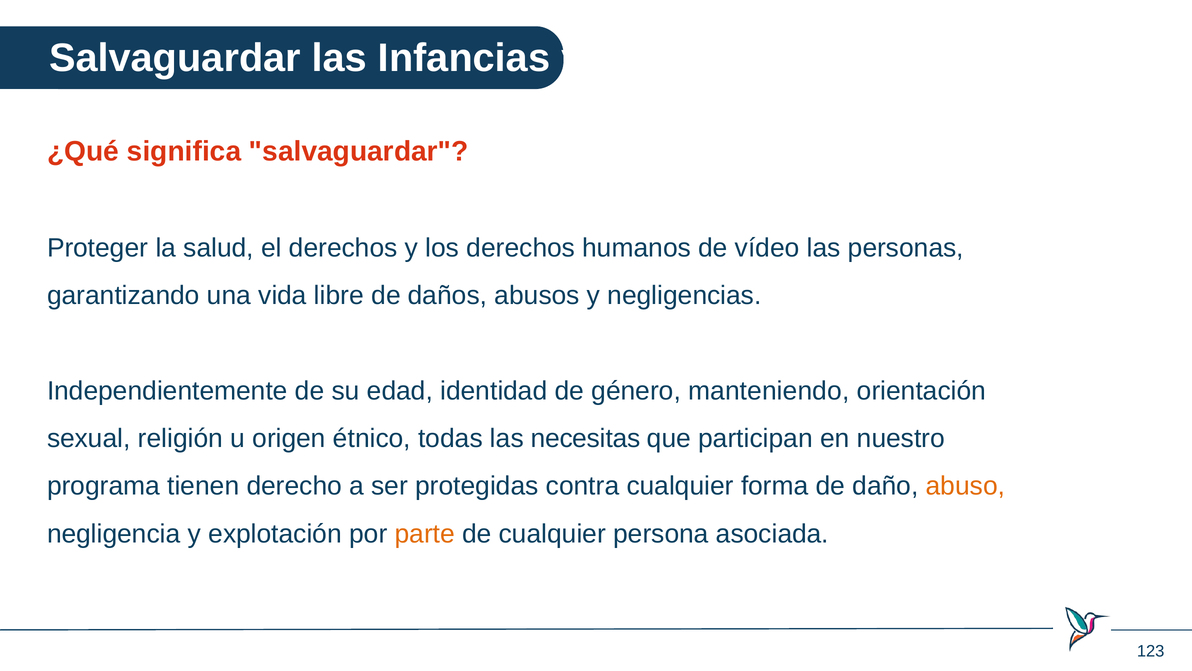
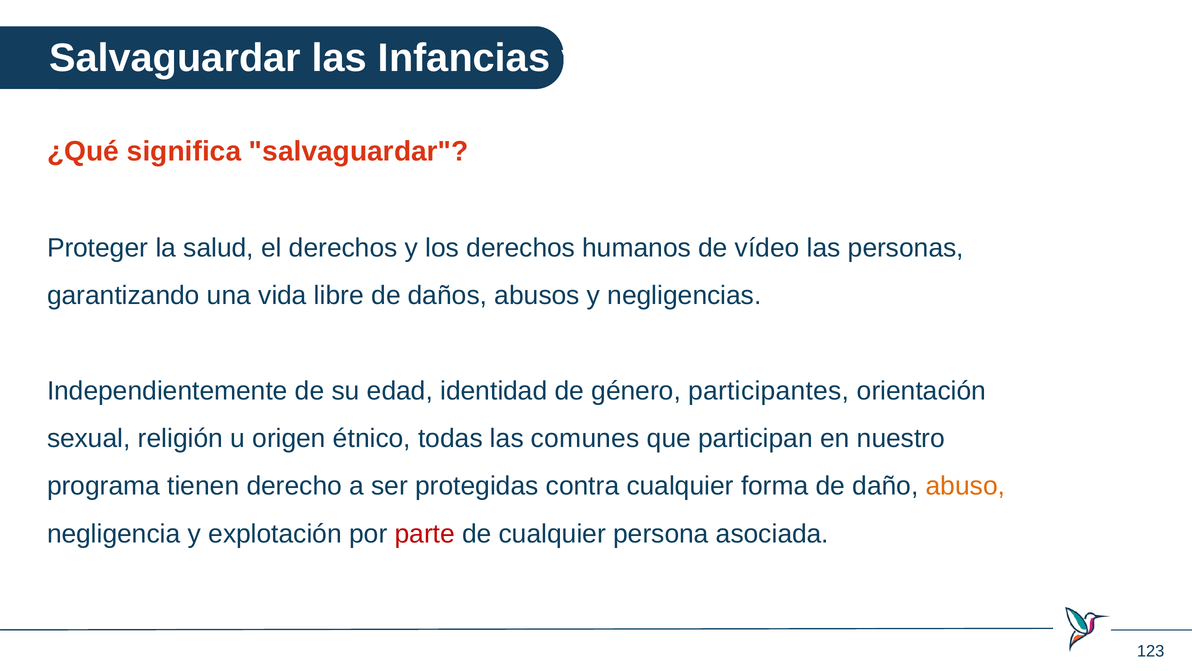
manteniendo: manteniendo -> participantes (769, 391)
necesitas: necesitas -> comunes (585, 438)
parte colour: orange -> red (425, 533)
